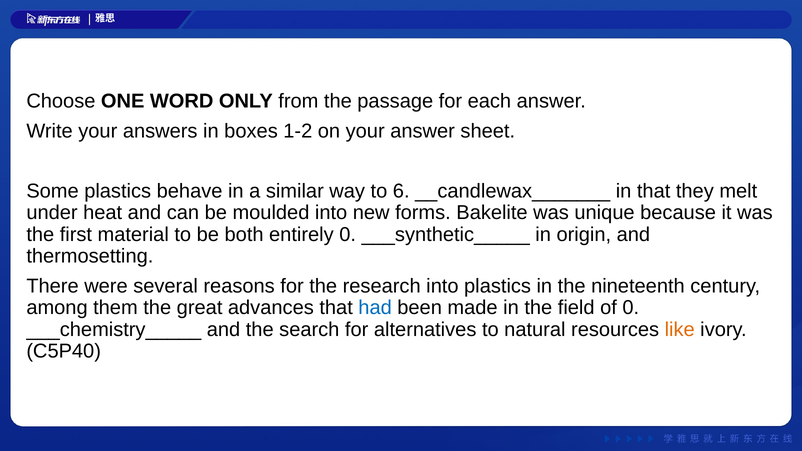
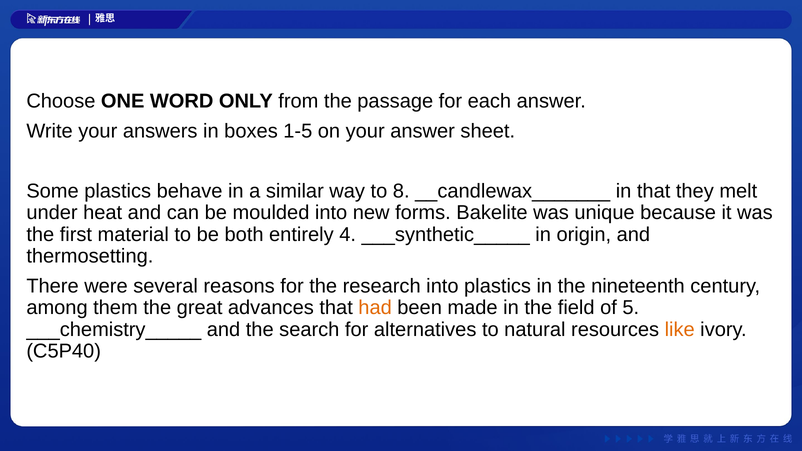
1-2: 1-2 -> 1-5 (298, 131)
6: 6 -> 8 (401, 191)
entirely 0: 0 -> 4 (348, 235)
had colour: blue -> orange (375, 308)
of 0: 0 -> 5 (631, 308)
